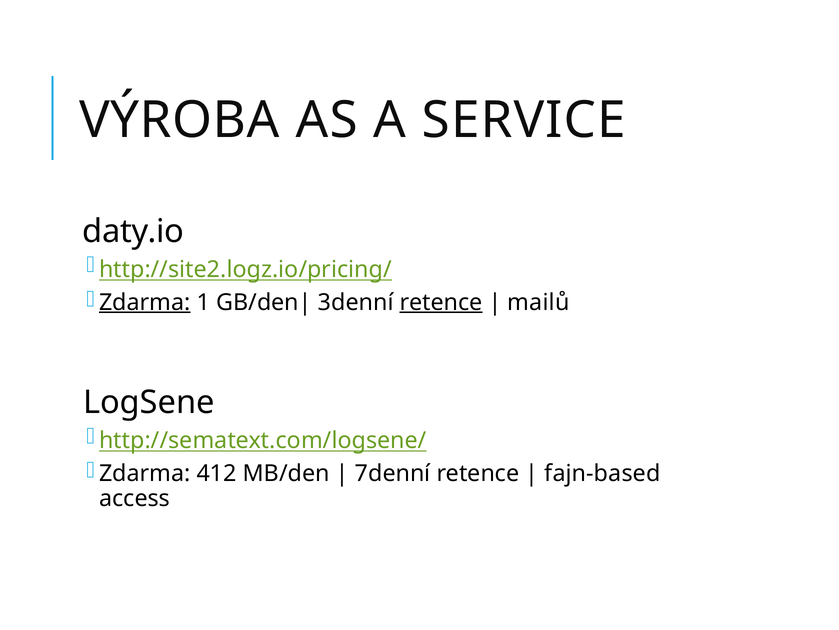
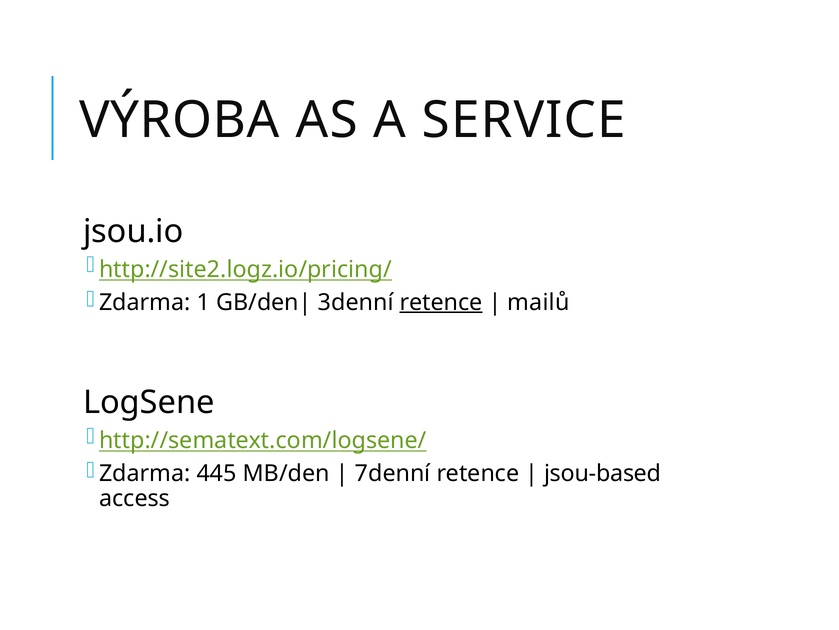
daty.io: daty.io -> jsou.io (133, 231)
Zdarma underline: present -> none (145, 302)
412: 412 -> 445 (217, 473)
fajn-based: fajn-based -> jsou-based (603, 473)
